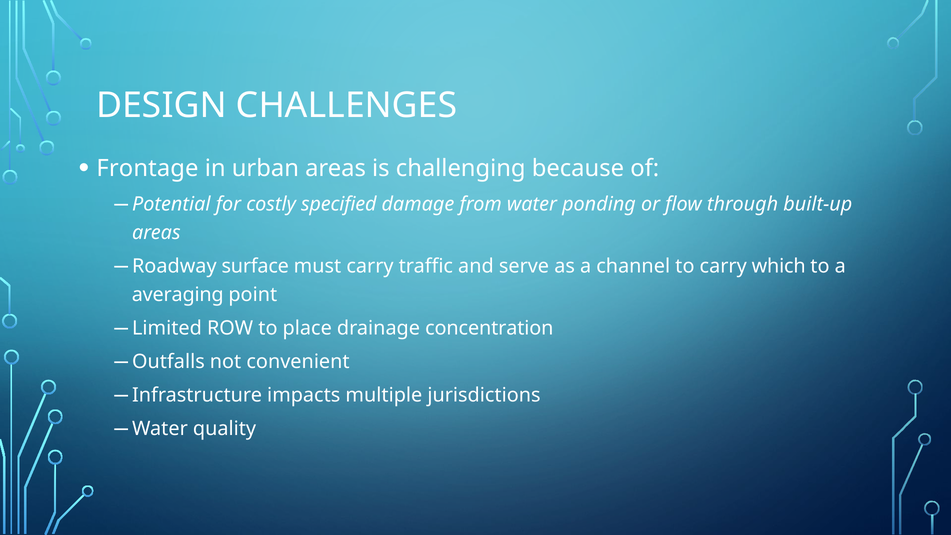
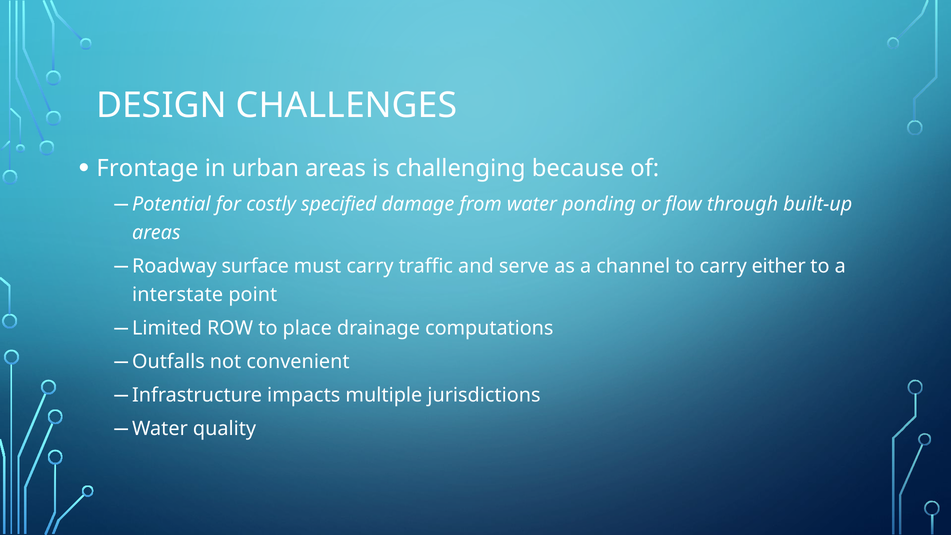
which: which -> either (779, 266)
averaging: averaging -> interstate (178, 295)
concentration: concentration -> computations (489, 328)
